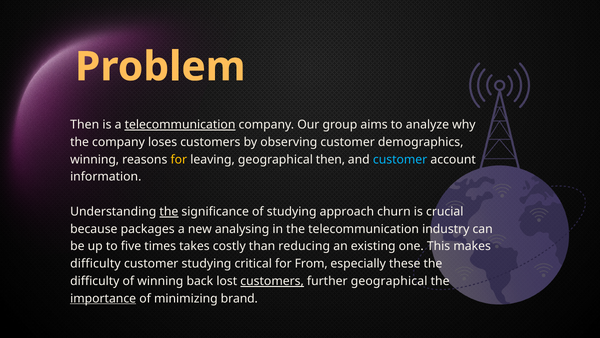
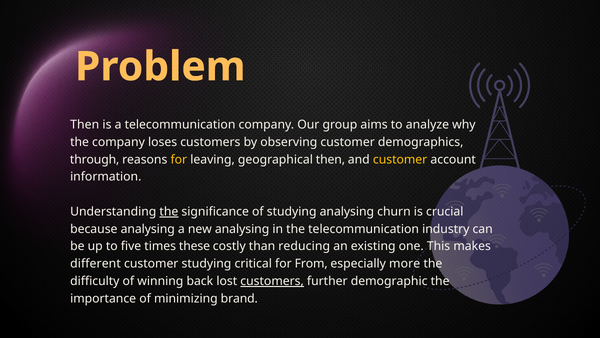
telecommunication underline: present -> none (180, 125)
winning: winning -> through (95, 159)
customer colour: light blue -> yellow (400, 159)
studying approach: approach -> analysing (347, 211)
because packages: packages -> analysing (148, 229)
takes: takes -> these (195, 246)
difficulty: difficulty -> different (95, 263)
these: these -> more (405, 263)
further geographical: geographical -> demographic (389, 281)
importance underline: present -> none (103, 298)
